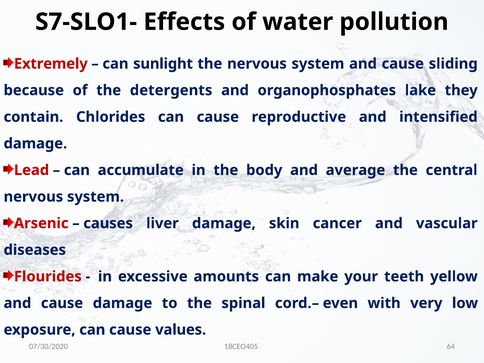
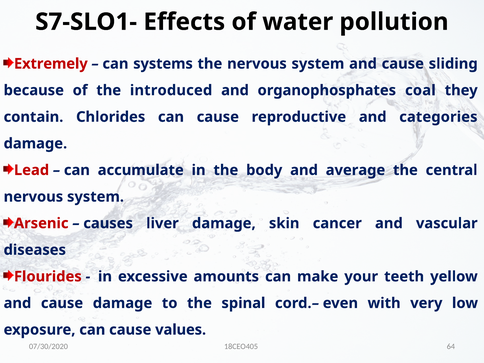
sunlight: sunlight -> systems (163, 64)
detergents: detergents -> introduced (171, 90)
lake: lake -> coal (420, 90)
intensified: intensified -> categories (438, 117)
